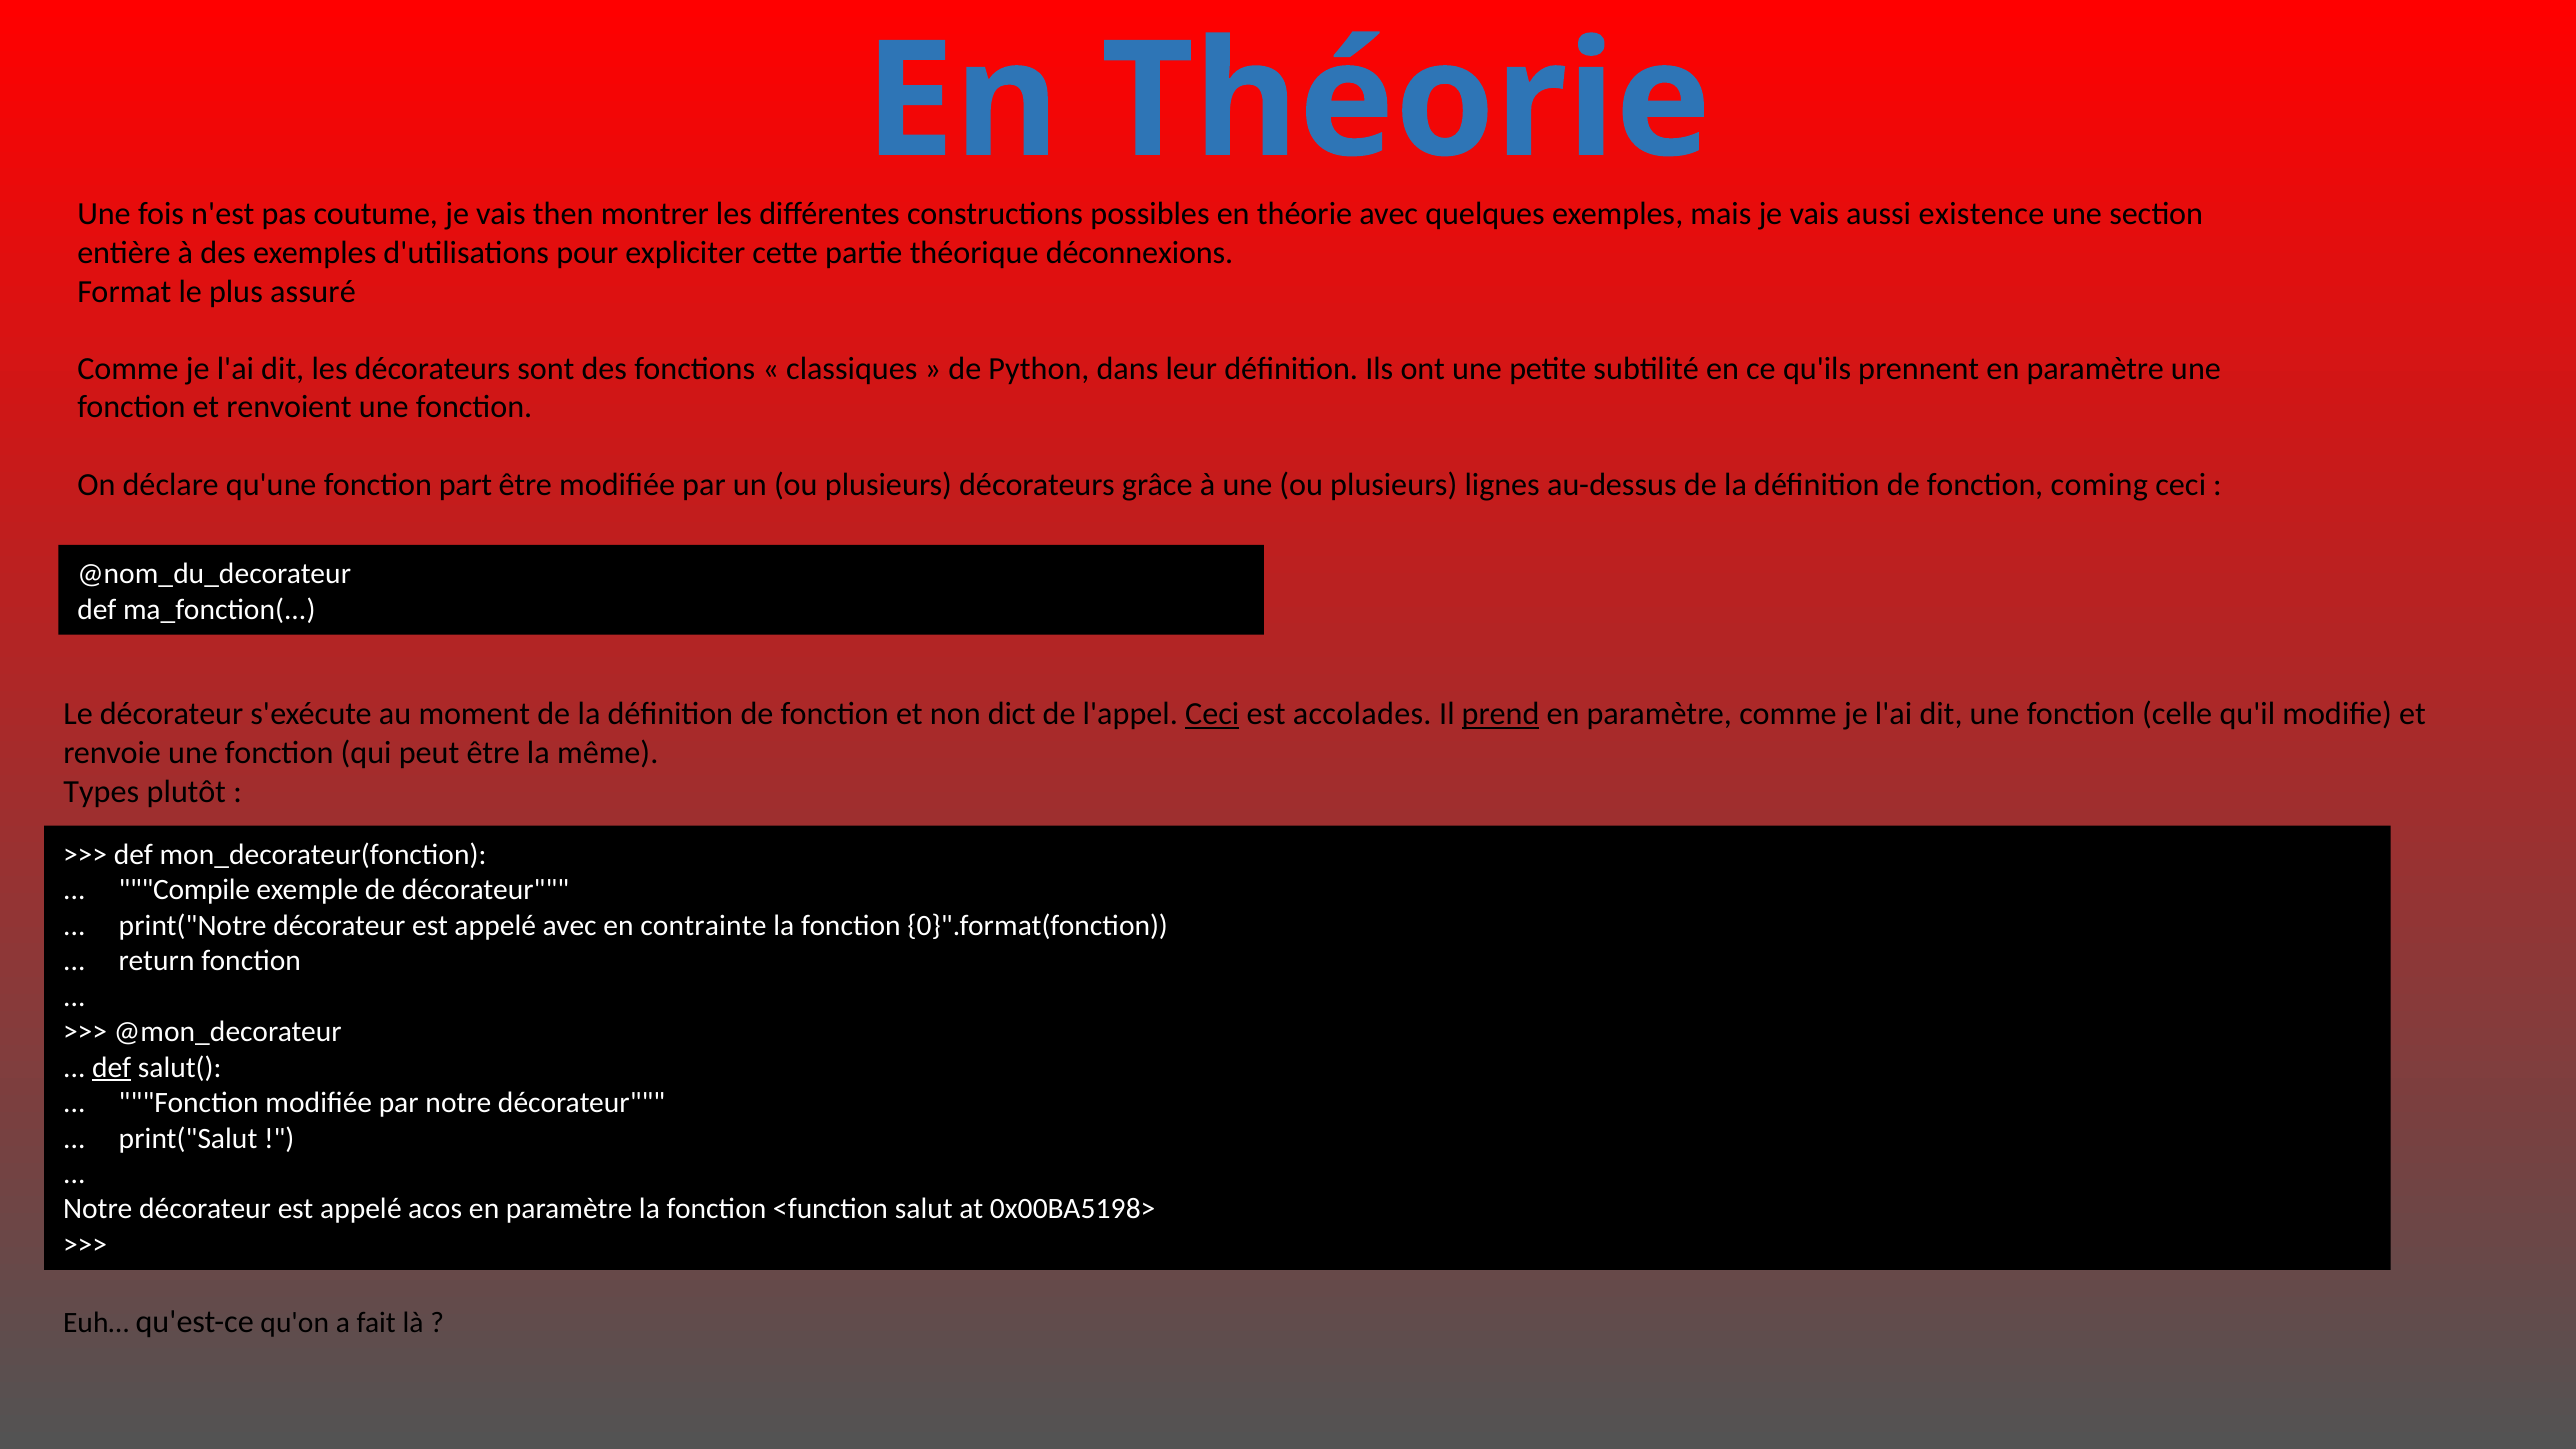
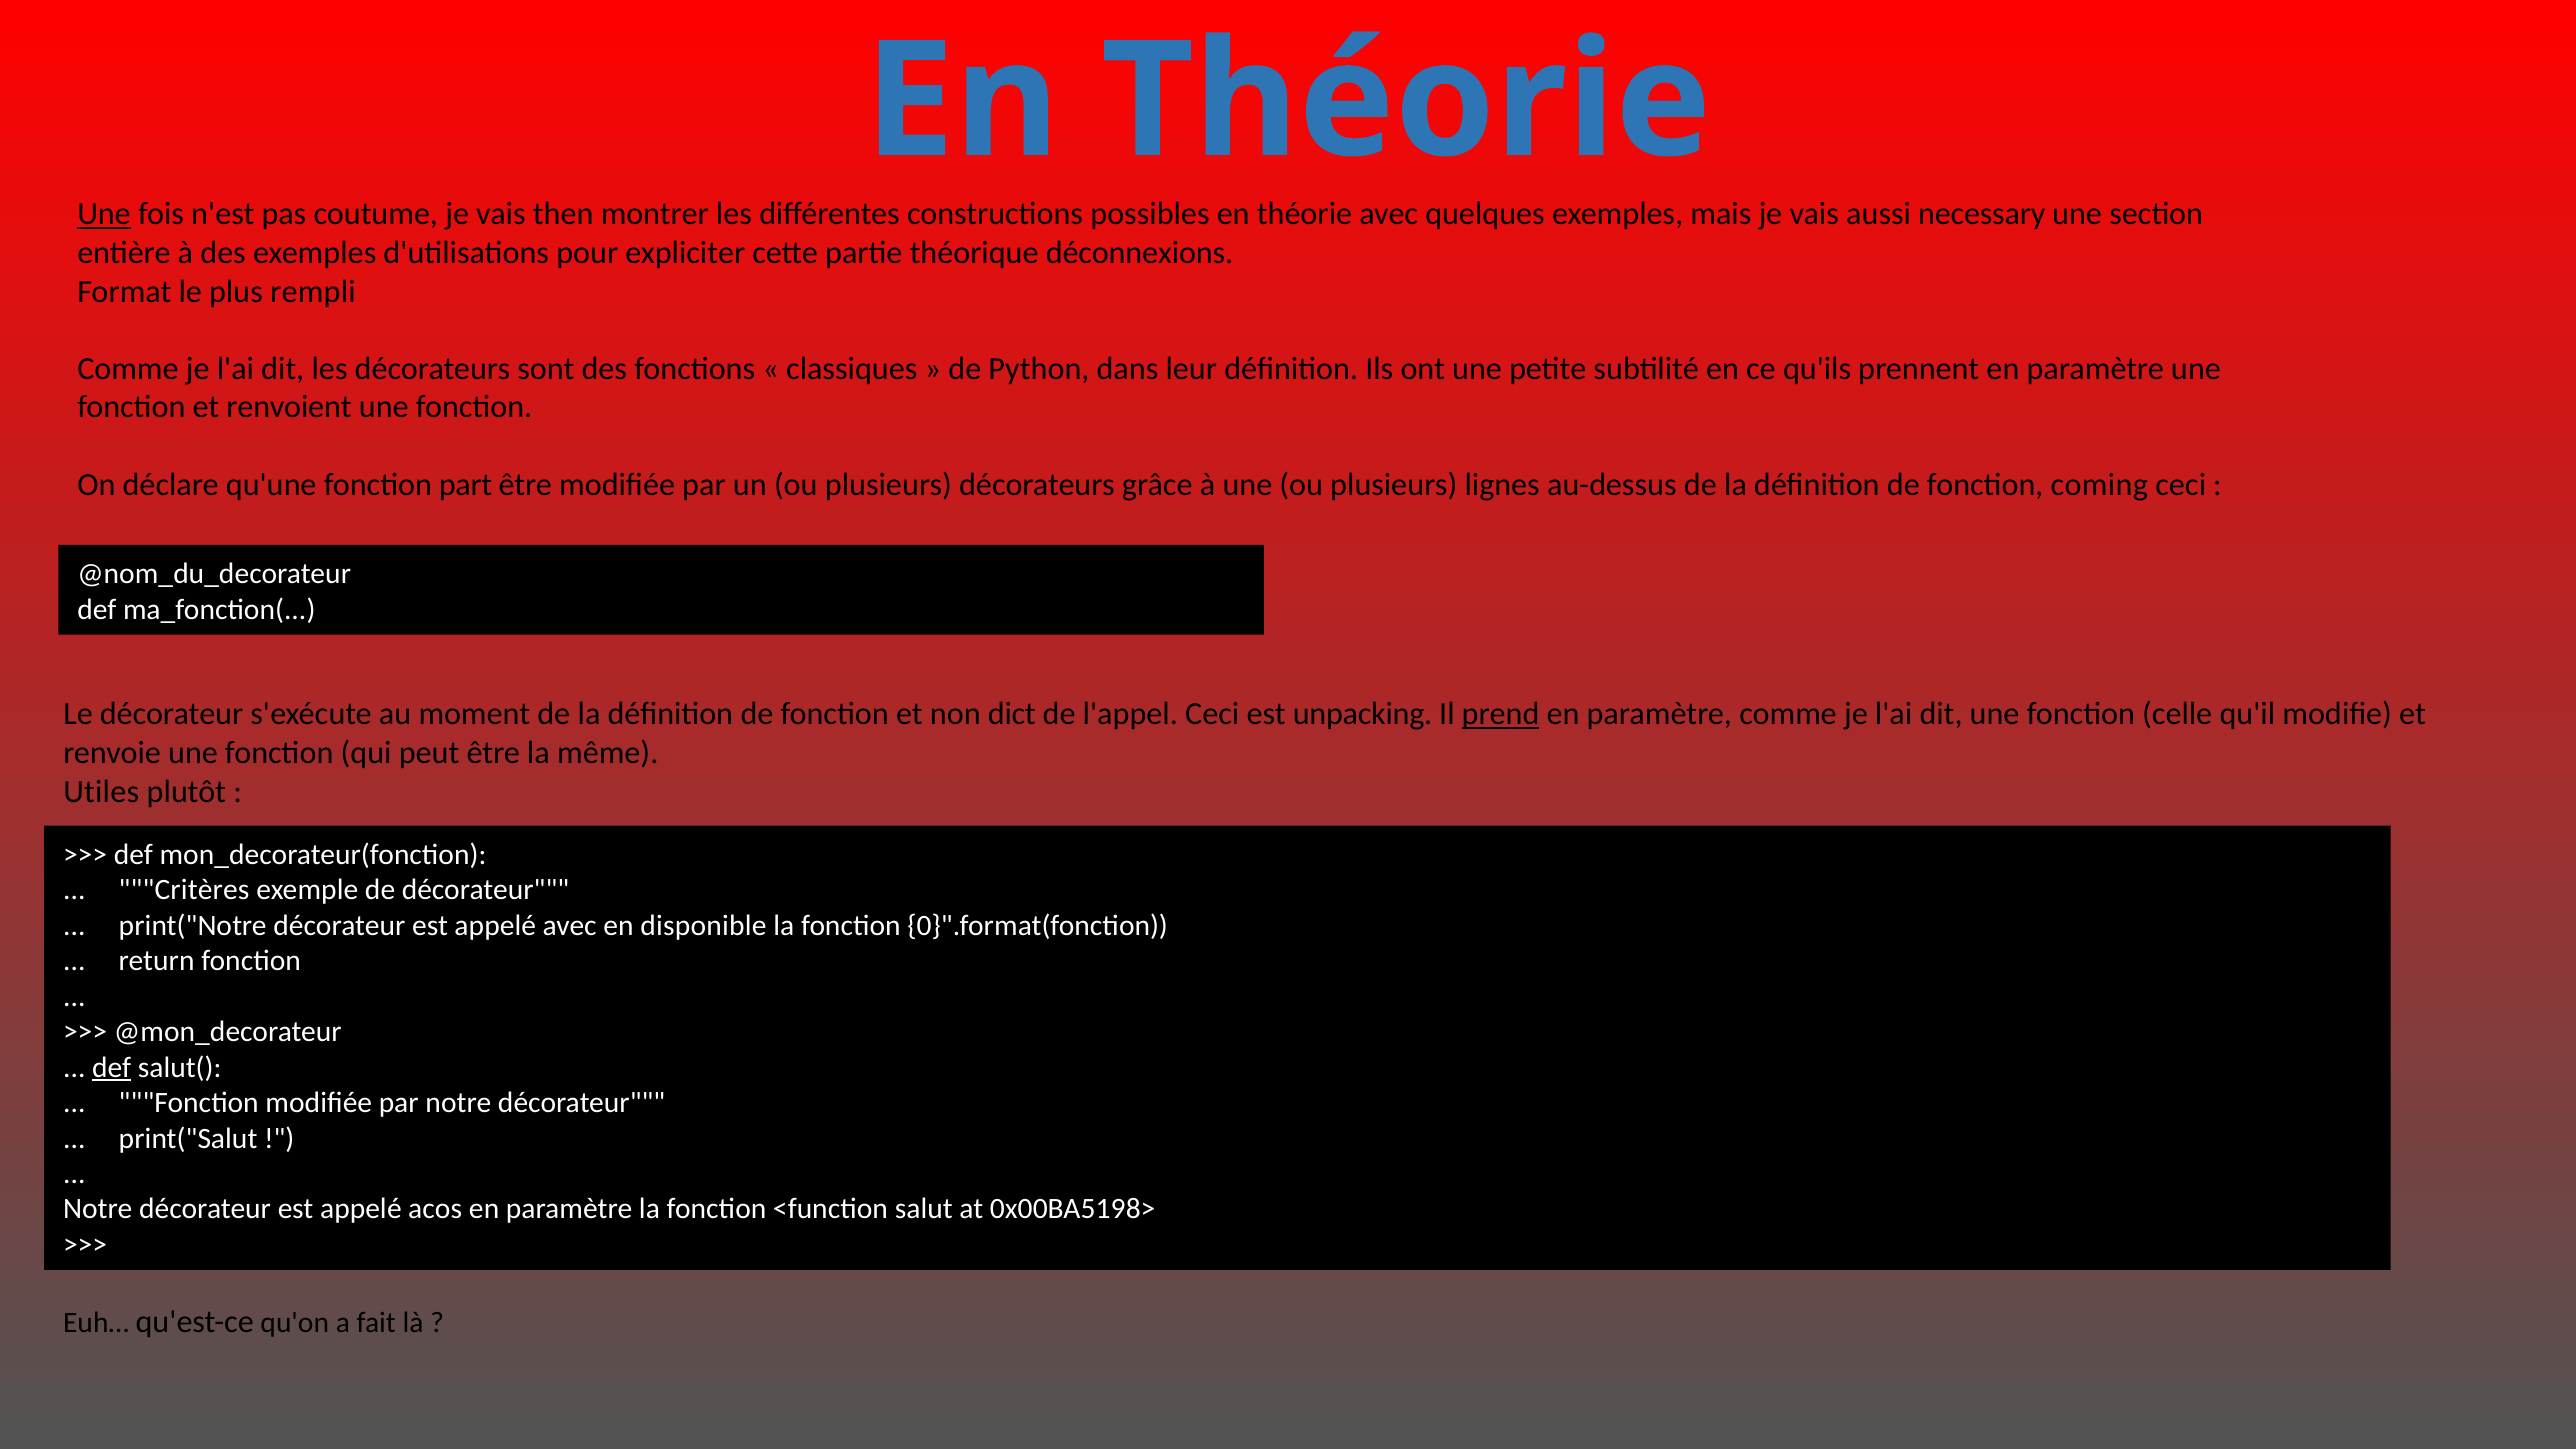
Une underline: none -> present (104, 214)
existence: existence -> necessary (1982, 214)
assuré: assuré -> rempli (313, 291)
Ceci underline: present -> none (1212, 714)
accolades: accolades -> unpacking (1362, 714)
Types: Types -> Utiles (101, 792)
Compile: Compile -> Critères (184, 890)
contrainte: contrainte -> disponible (703, 926)
